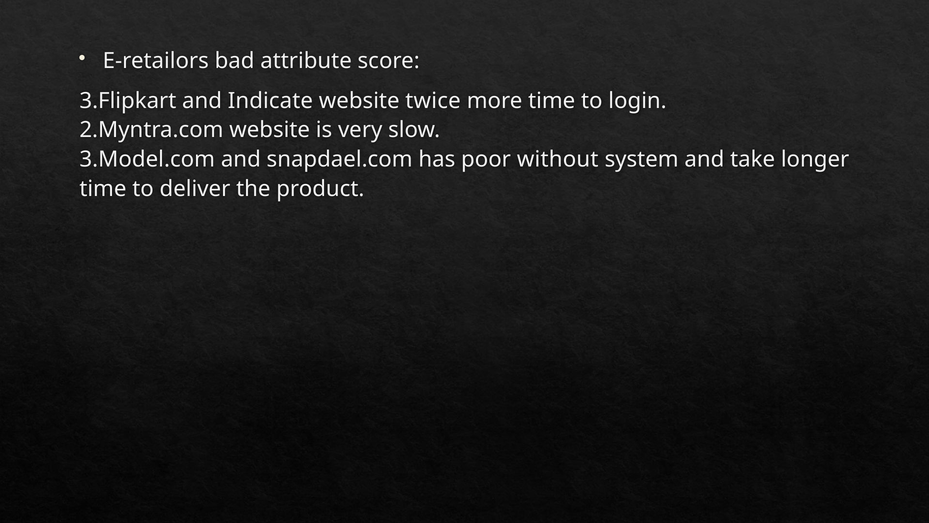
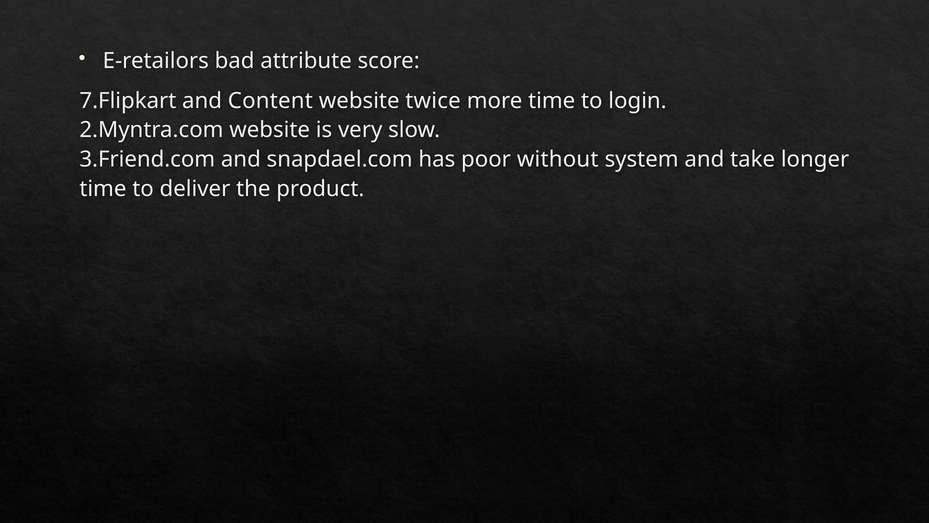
3.Flipkart: 3.Flipkart -> 7.Flipkart (128, 101)
Indicate: Indicate -> Content (270, 101)
3.Model.com: 3.Model.com -> 3.Friend.com (147, 159)
